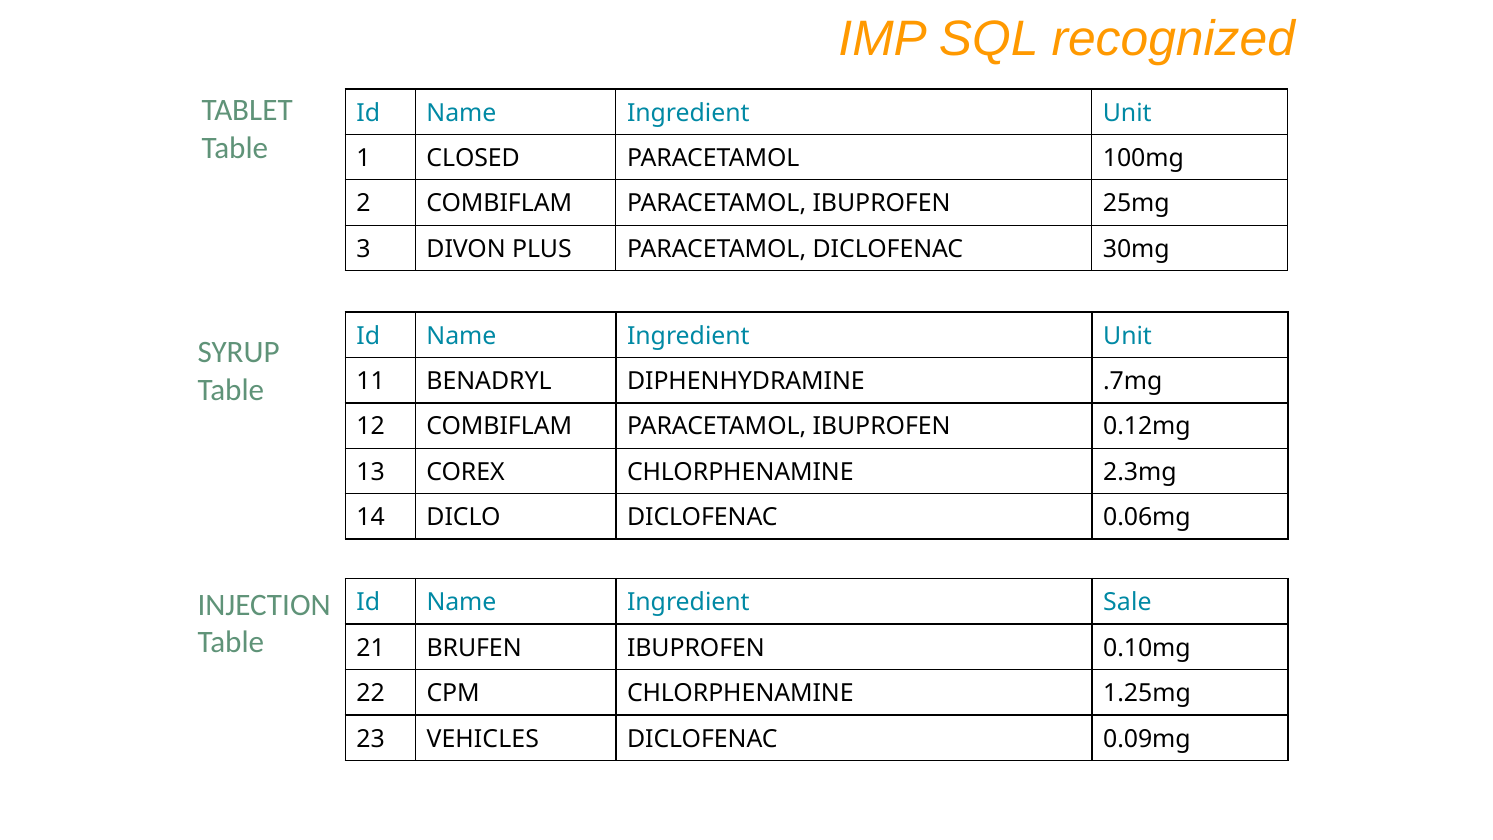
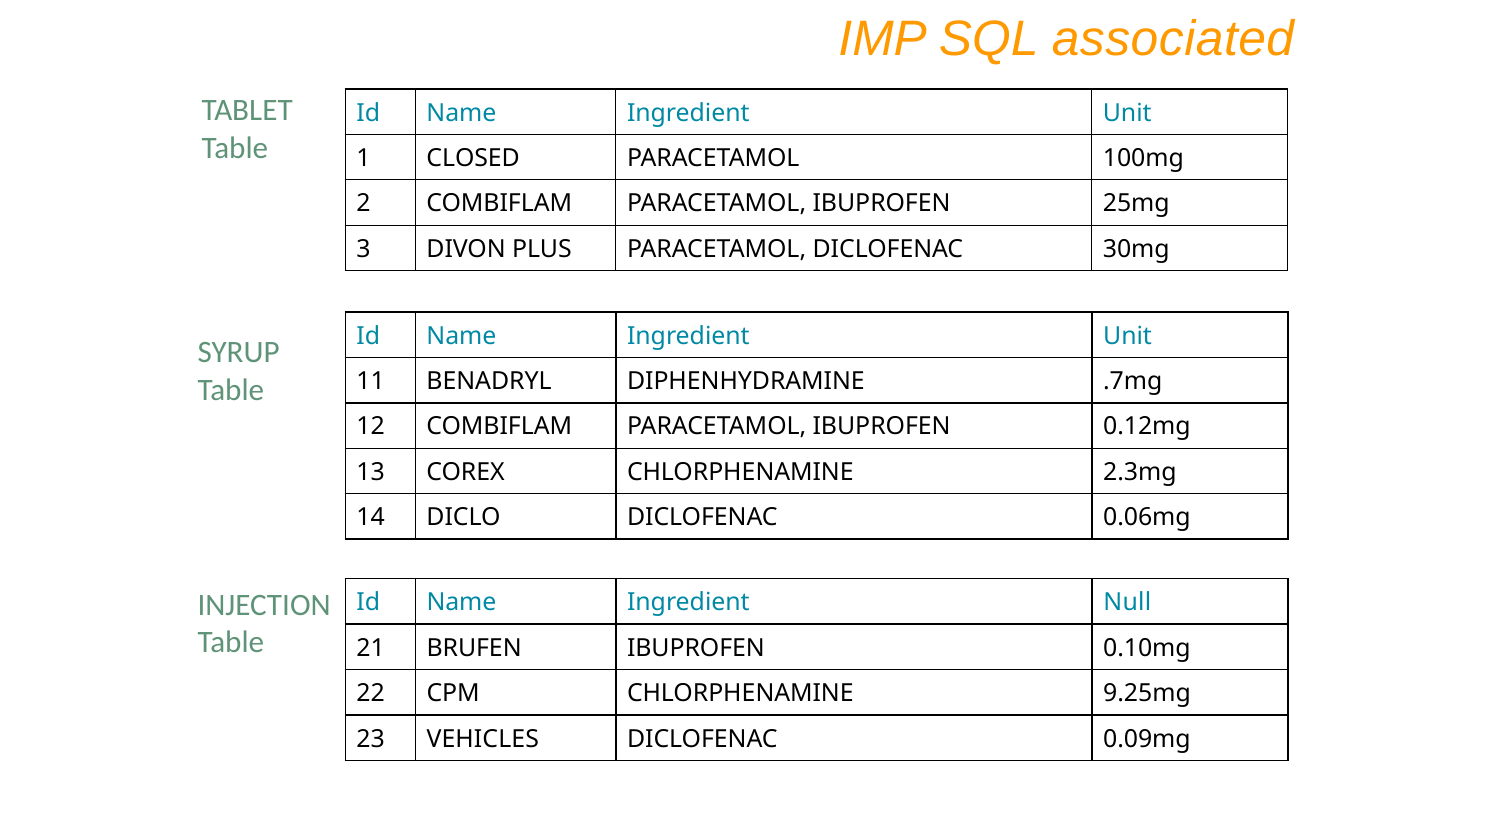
recognized: recognized -> associated (1173, 39)
Sale: Sale -> Null (1127, 602)
1.25mg: 1.25mg -> 9.25mg (1147, 693)
